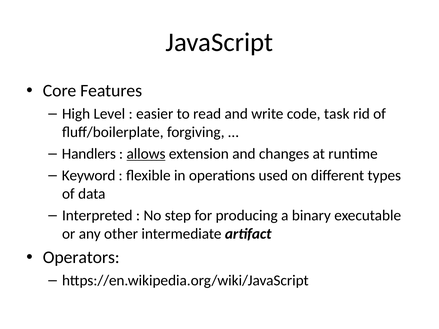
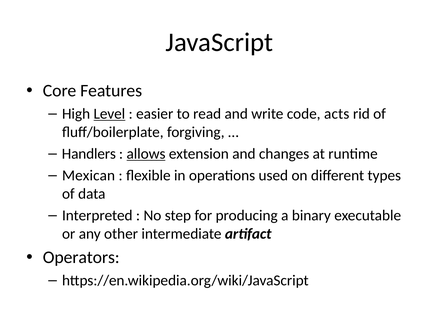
Level underline: none -> present (109, 114)
task: task -> acts (337, 114)
Keyword: Keyword -> Mexican (89, 176)
